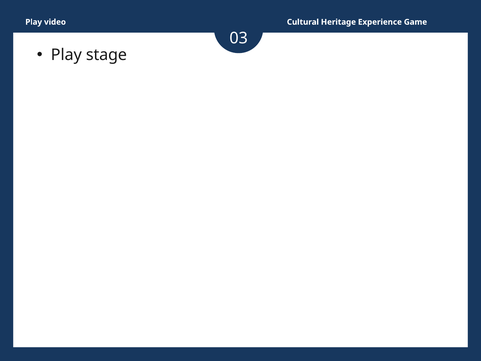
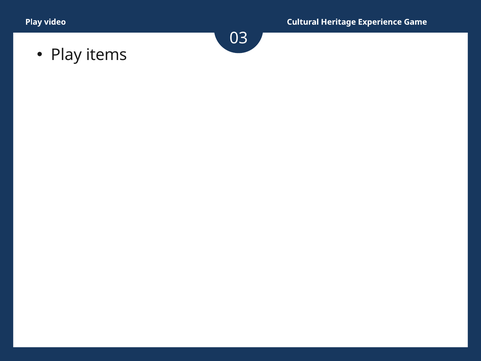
stage: stage -> items (106, 55)
